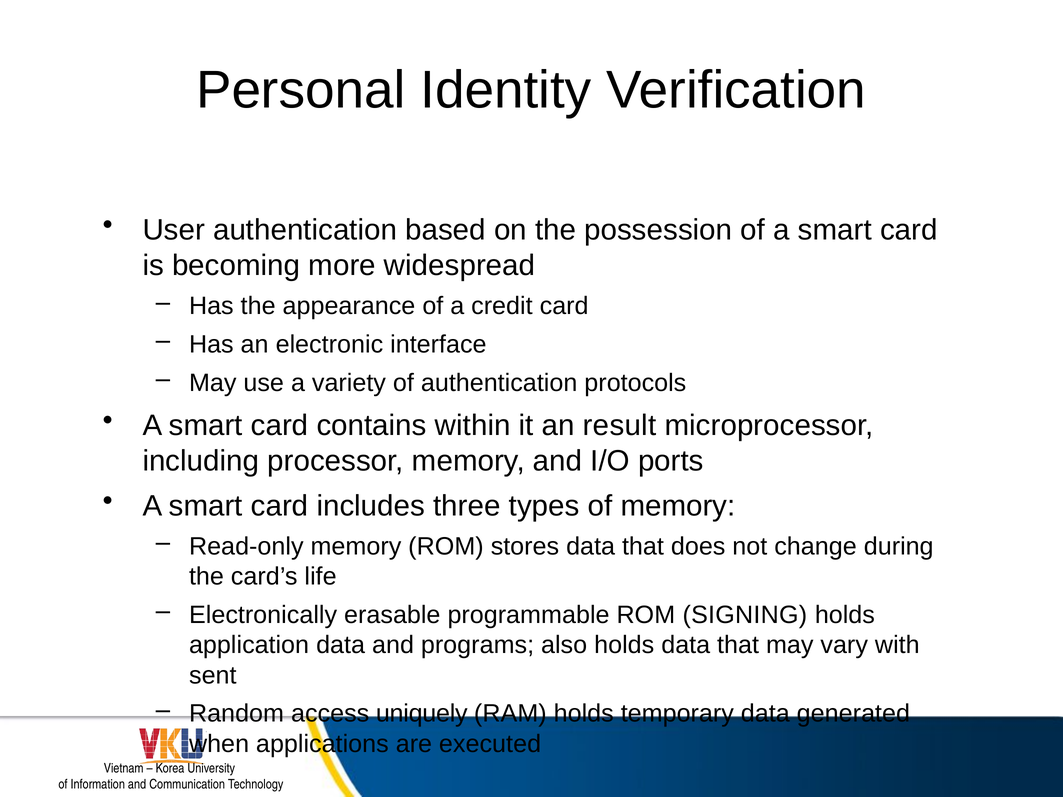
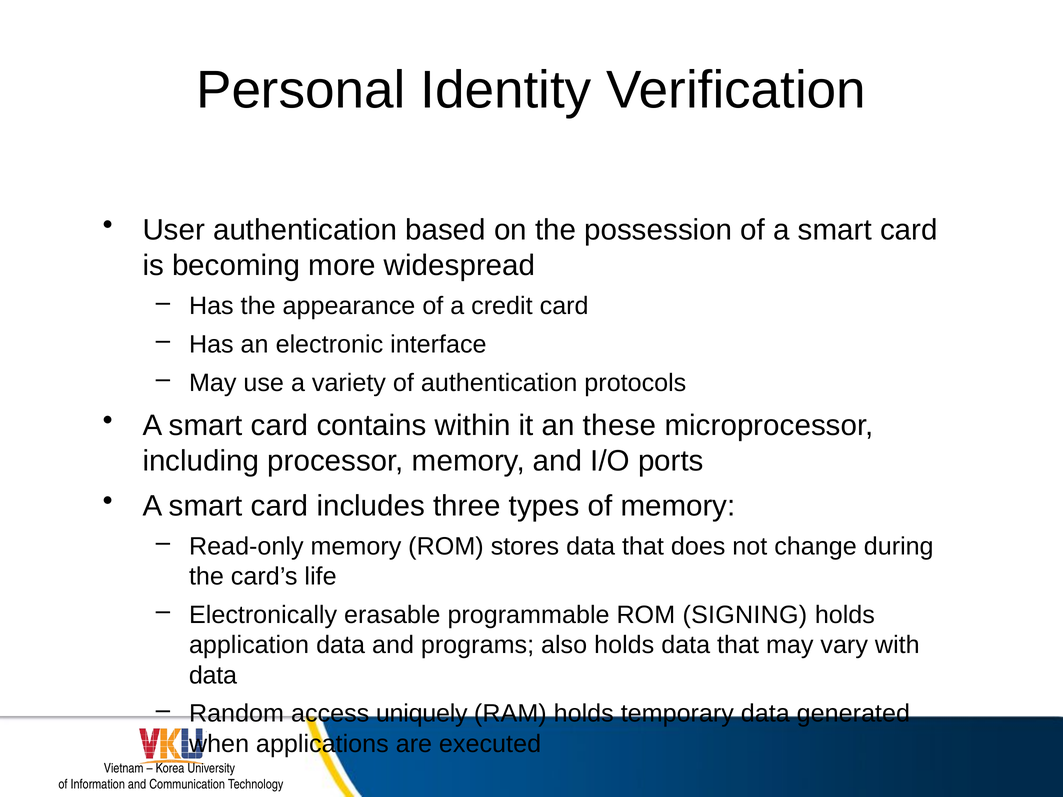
result: result -> these (620, 426)
sent: sent -> data (213, 676)
